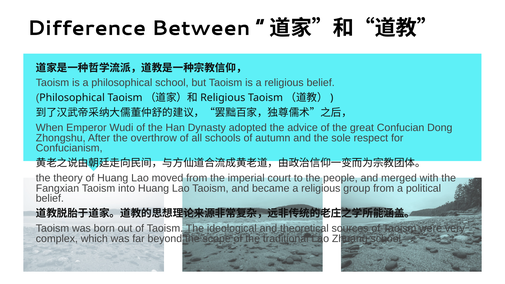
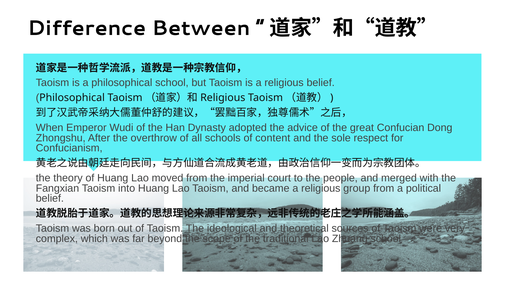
autumn: autumn -> content (273, 138)
